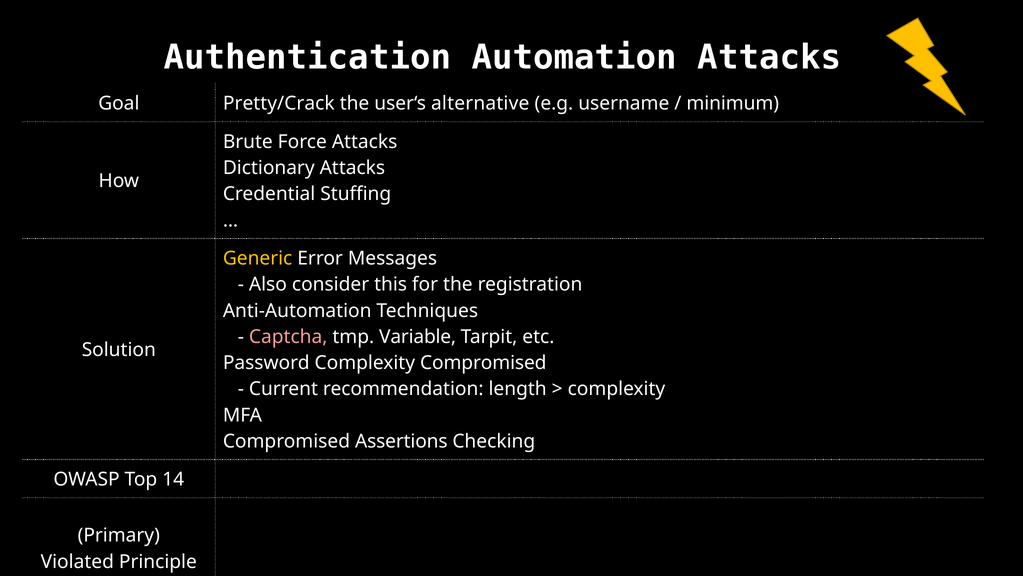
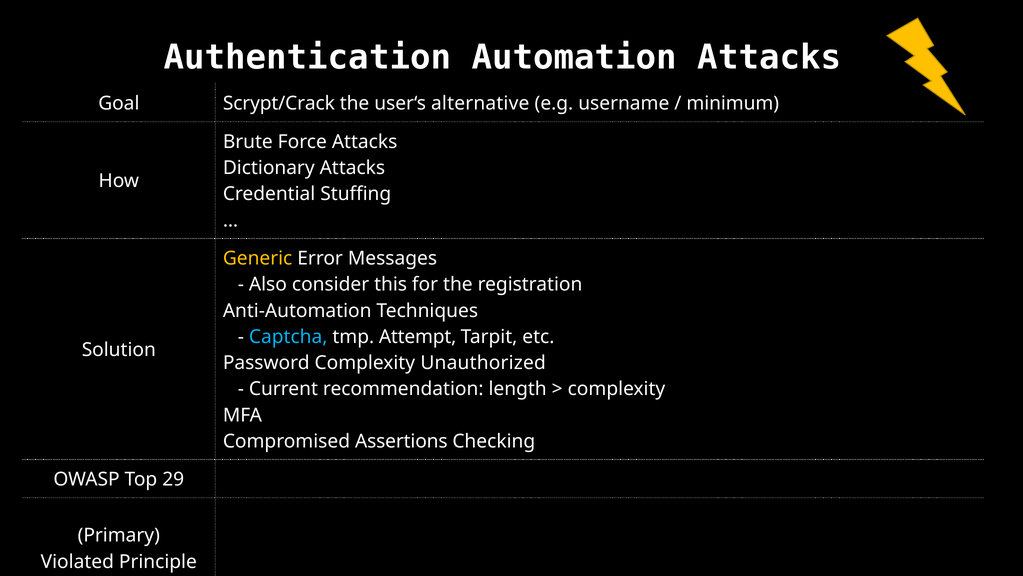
Pretty/Crack: Pretty/Crack -> Scrypt/Crack (279, 103)
Captcha colour: pink -> light blue (288, 337)
Variable: Variable -> Attempt (418, 337)
Complexity Compromised: Compromised -> Unauthorized (483, 363)
14: 14 -> 29 (173, 479)
